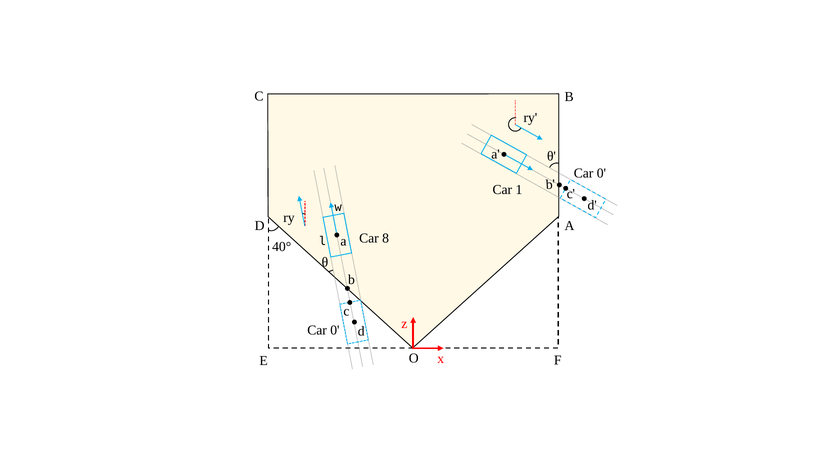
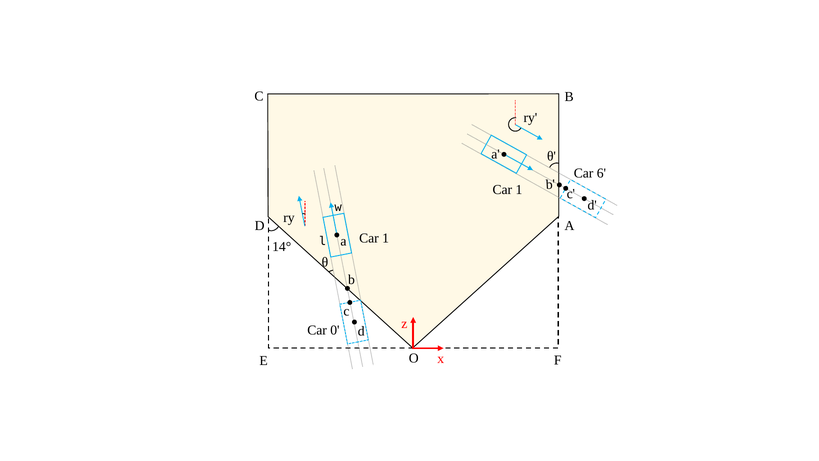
0: 0 -> 6 (601, 173)
8: 8 -> 1 (386, 238)
40°: 40° -> 14° (282, 246)
